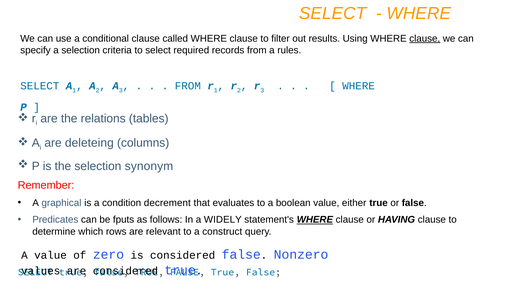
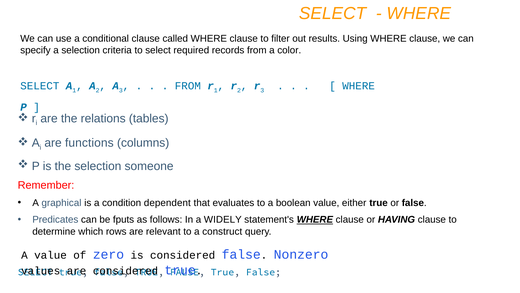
clause underline: present -> none (425, 38)
rules: rules -> color (289, 50)
deleteing: deleteing -> functions (89, 143)
synonym: synonym -> someone (149, 166)
decrement: decrement -> dependent (167, 202)
